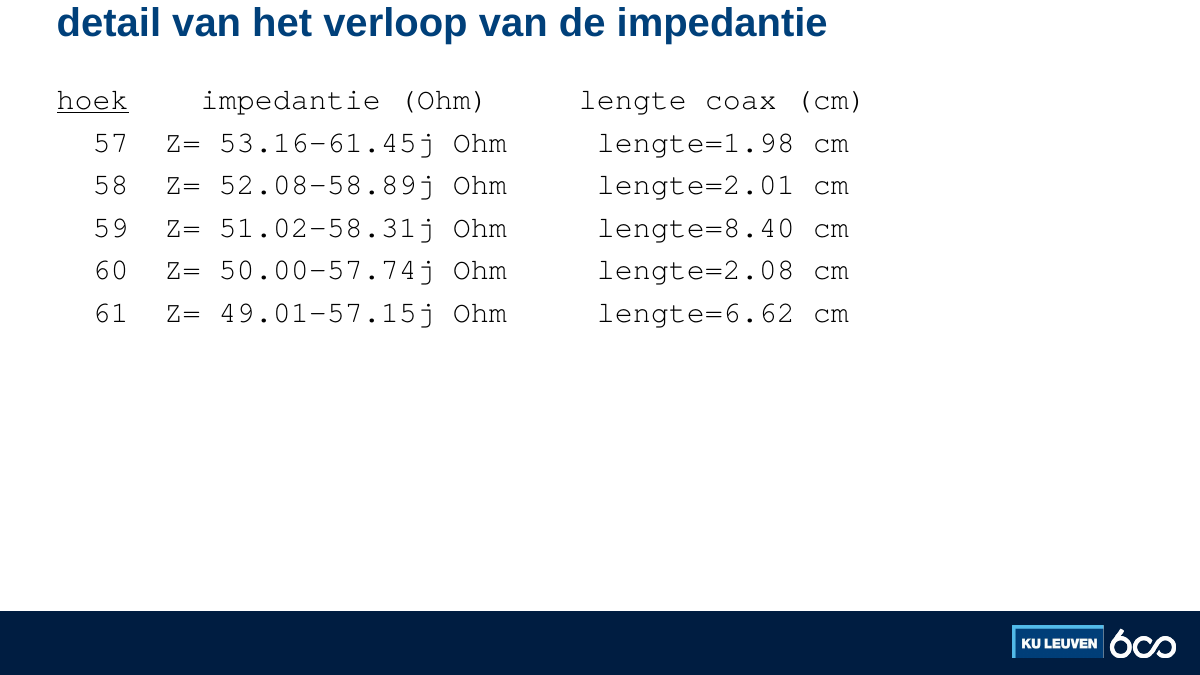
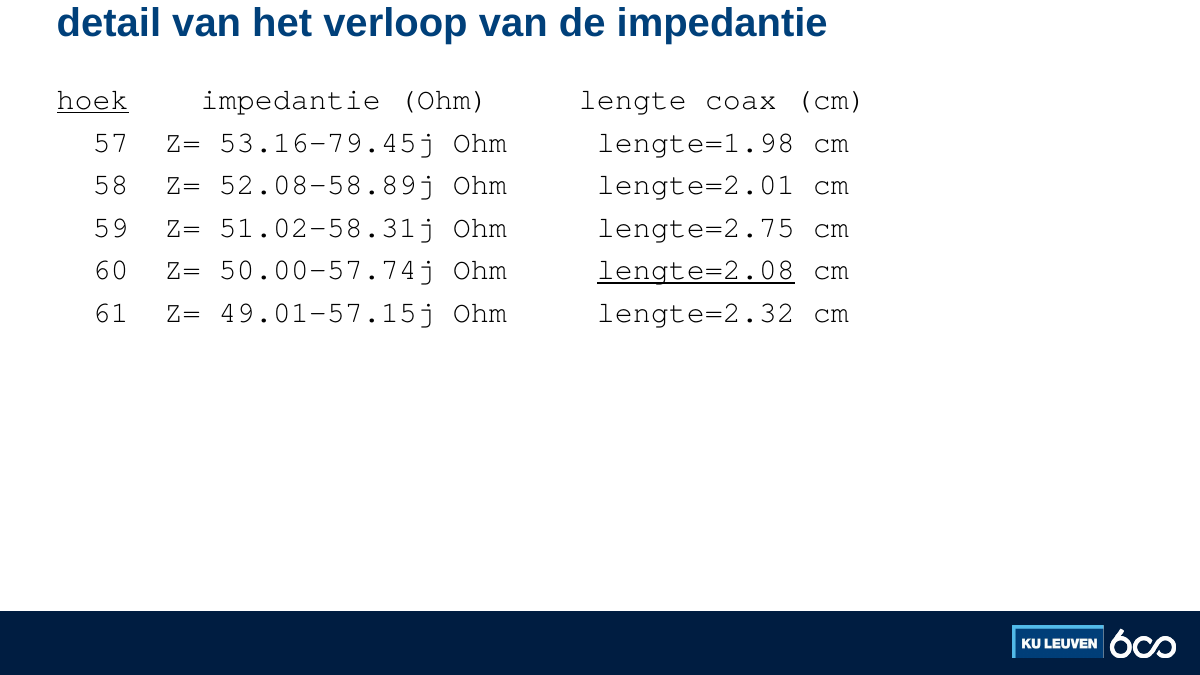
53.16-61.45j: 53.16-61.45j -> 53.16-79.45j (327, 142)
lengte=8.40: lengte=8.40 -> lengte=2.75 (696, 227)
lengte=2.08 underline: none -> present (696, 270)
lengte=6.62: lengte=6.62 -> lengte=2.32 (696, 312)
